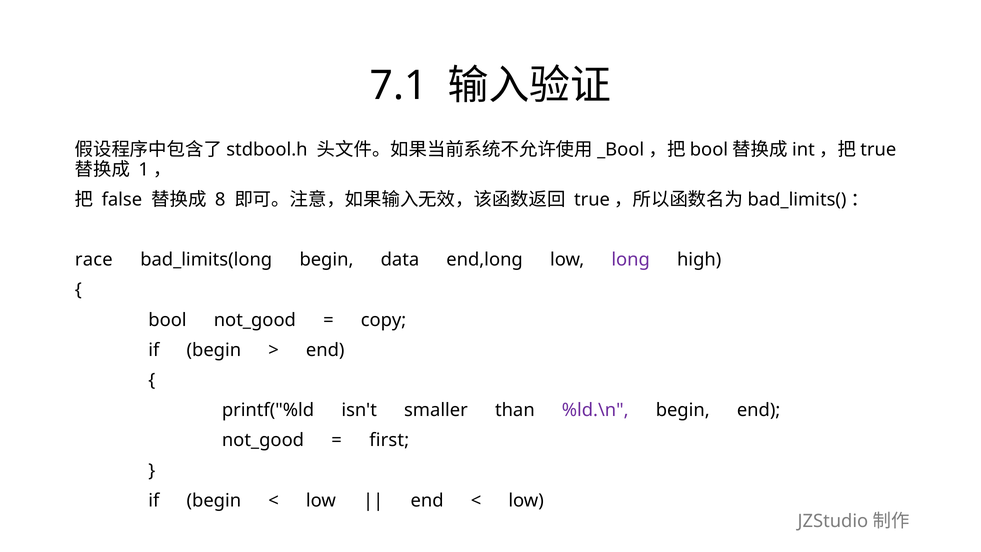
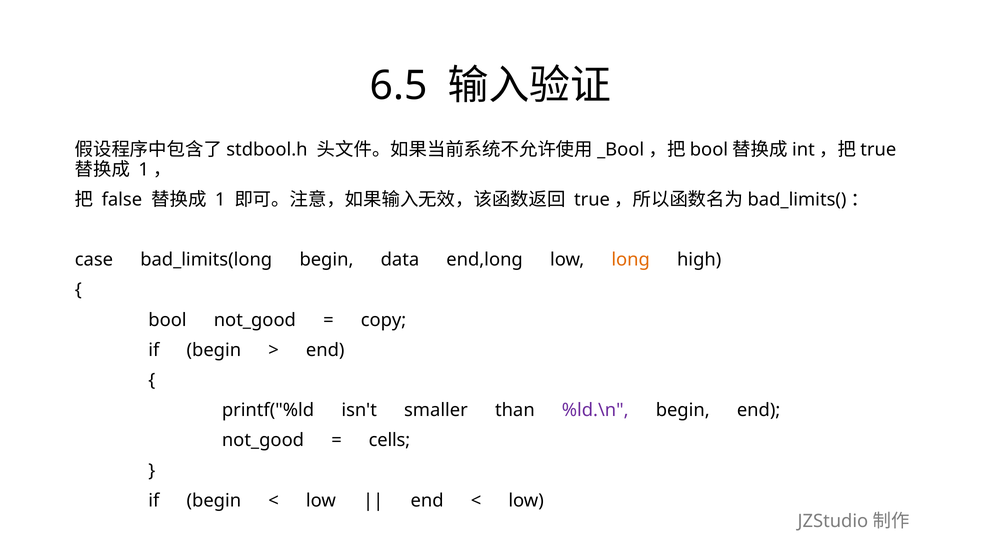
7.1: 7.1 -> 6.5 (399, 86)
8: 8 -> 1 (220, 200)
race: race -> case (94, 260)
long colour: purple -> orange (631, 260)
first: first -> cells (389, 440)
